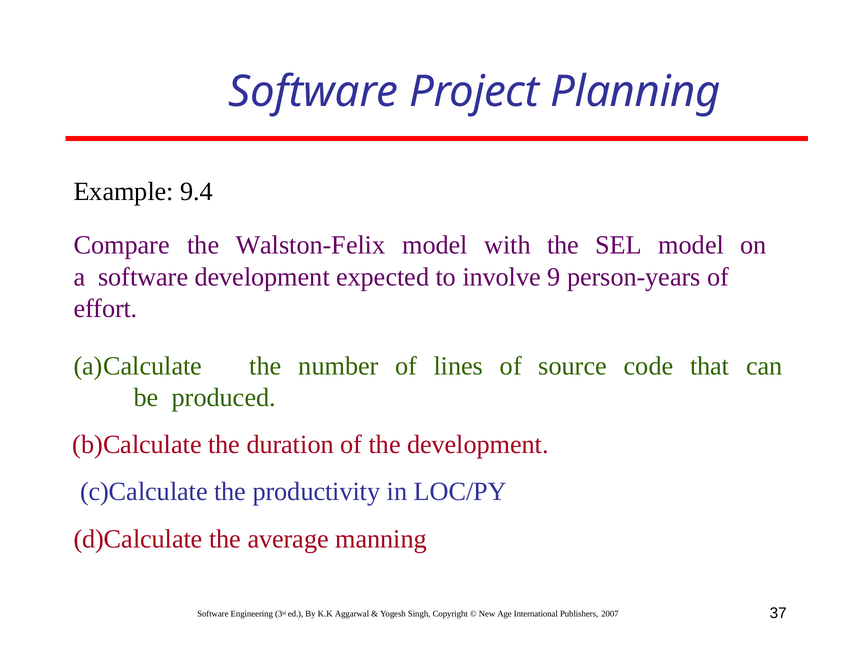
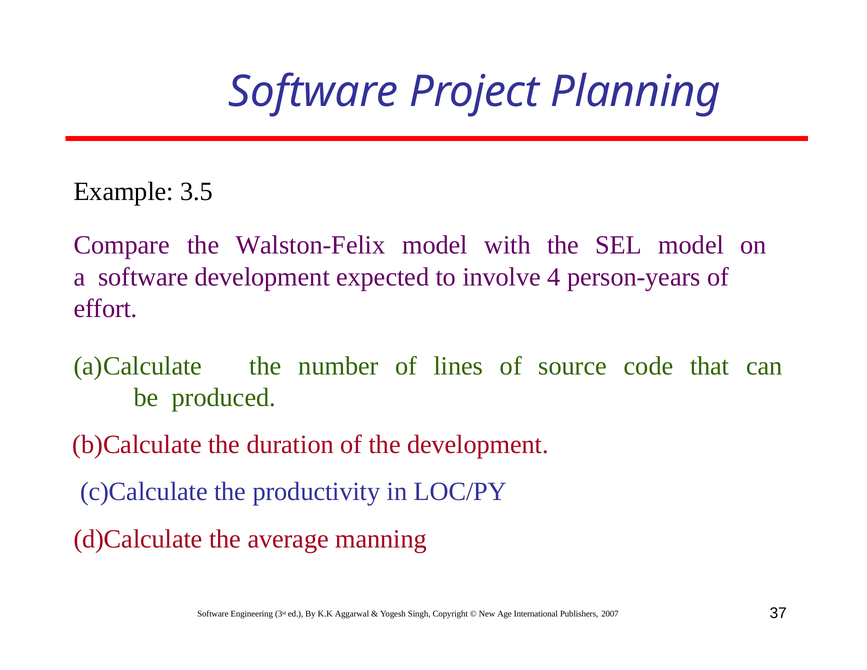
9.4: 9.4 -> 3.5 (197, 191)
9: 9 -> 4 (554, 277)
